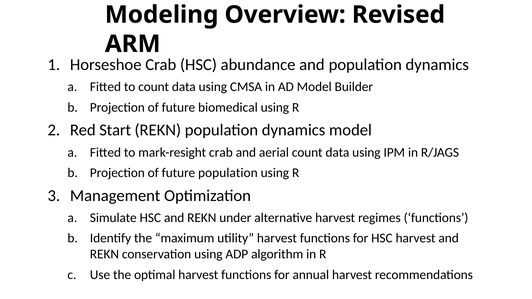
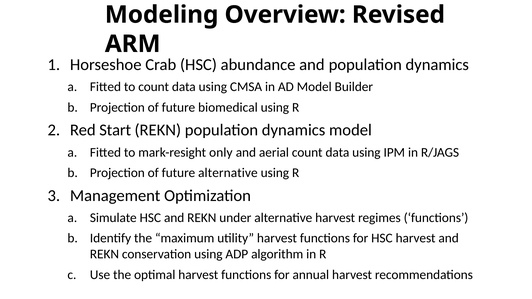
mark-resight crab: crab -> only (221, 152)
future population: population -> alternative (228, 173)
